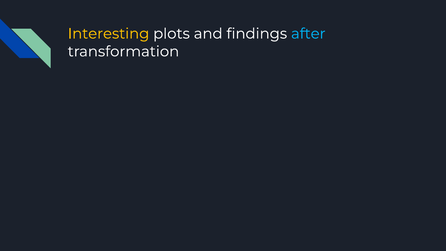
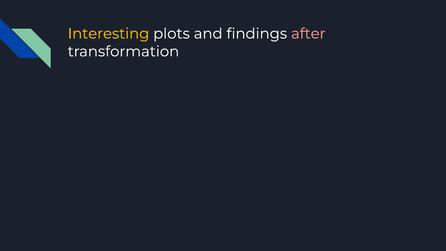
after colour: light blue -> pink (308, 34)
